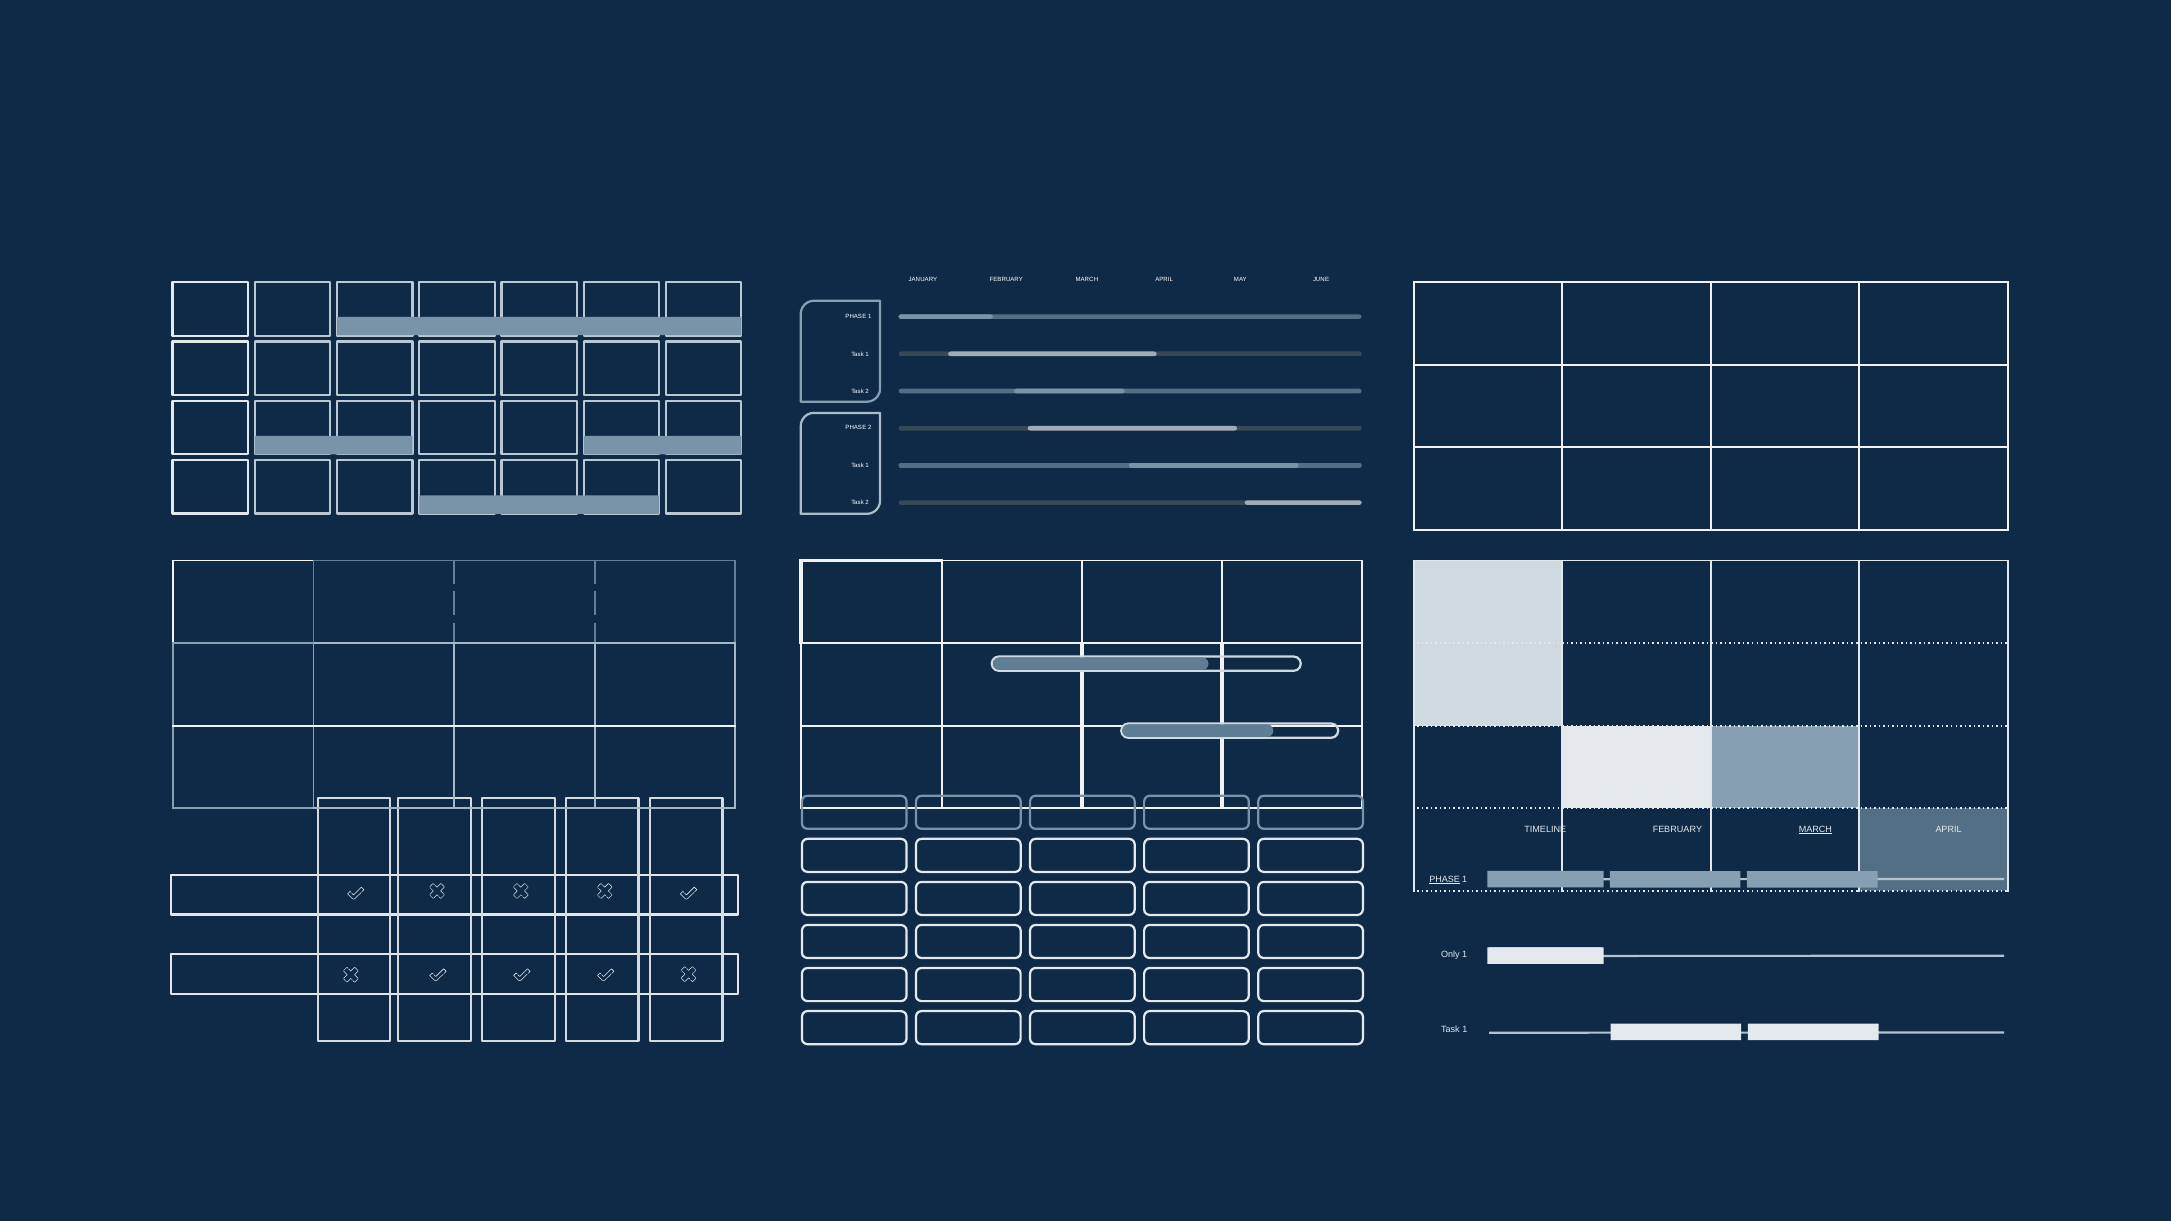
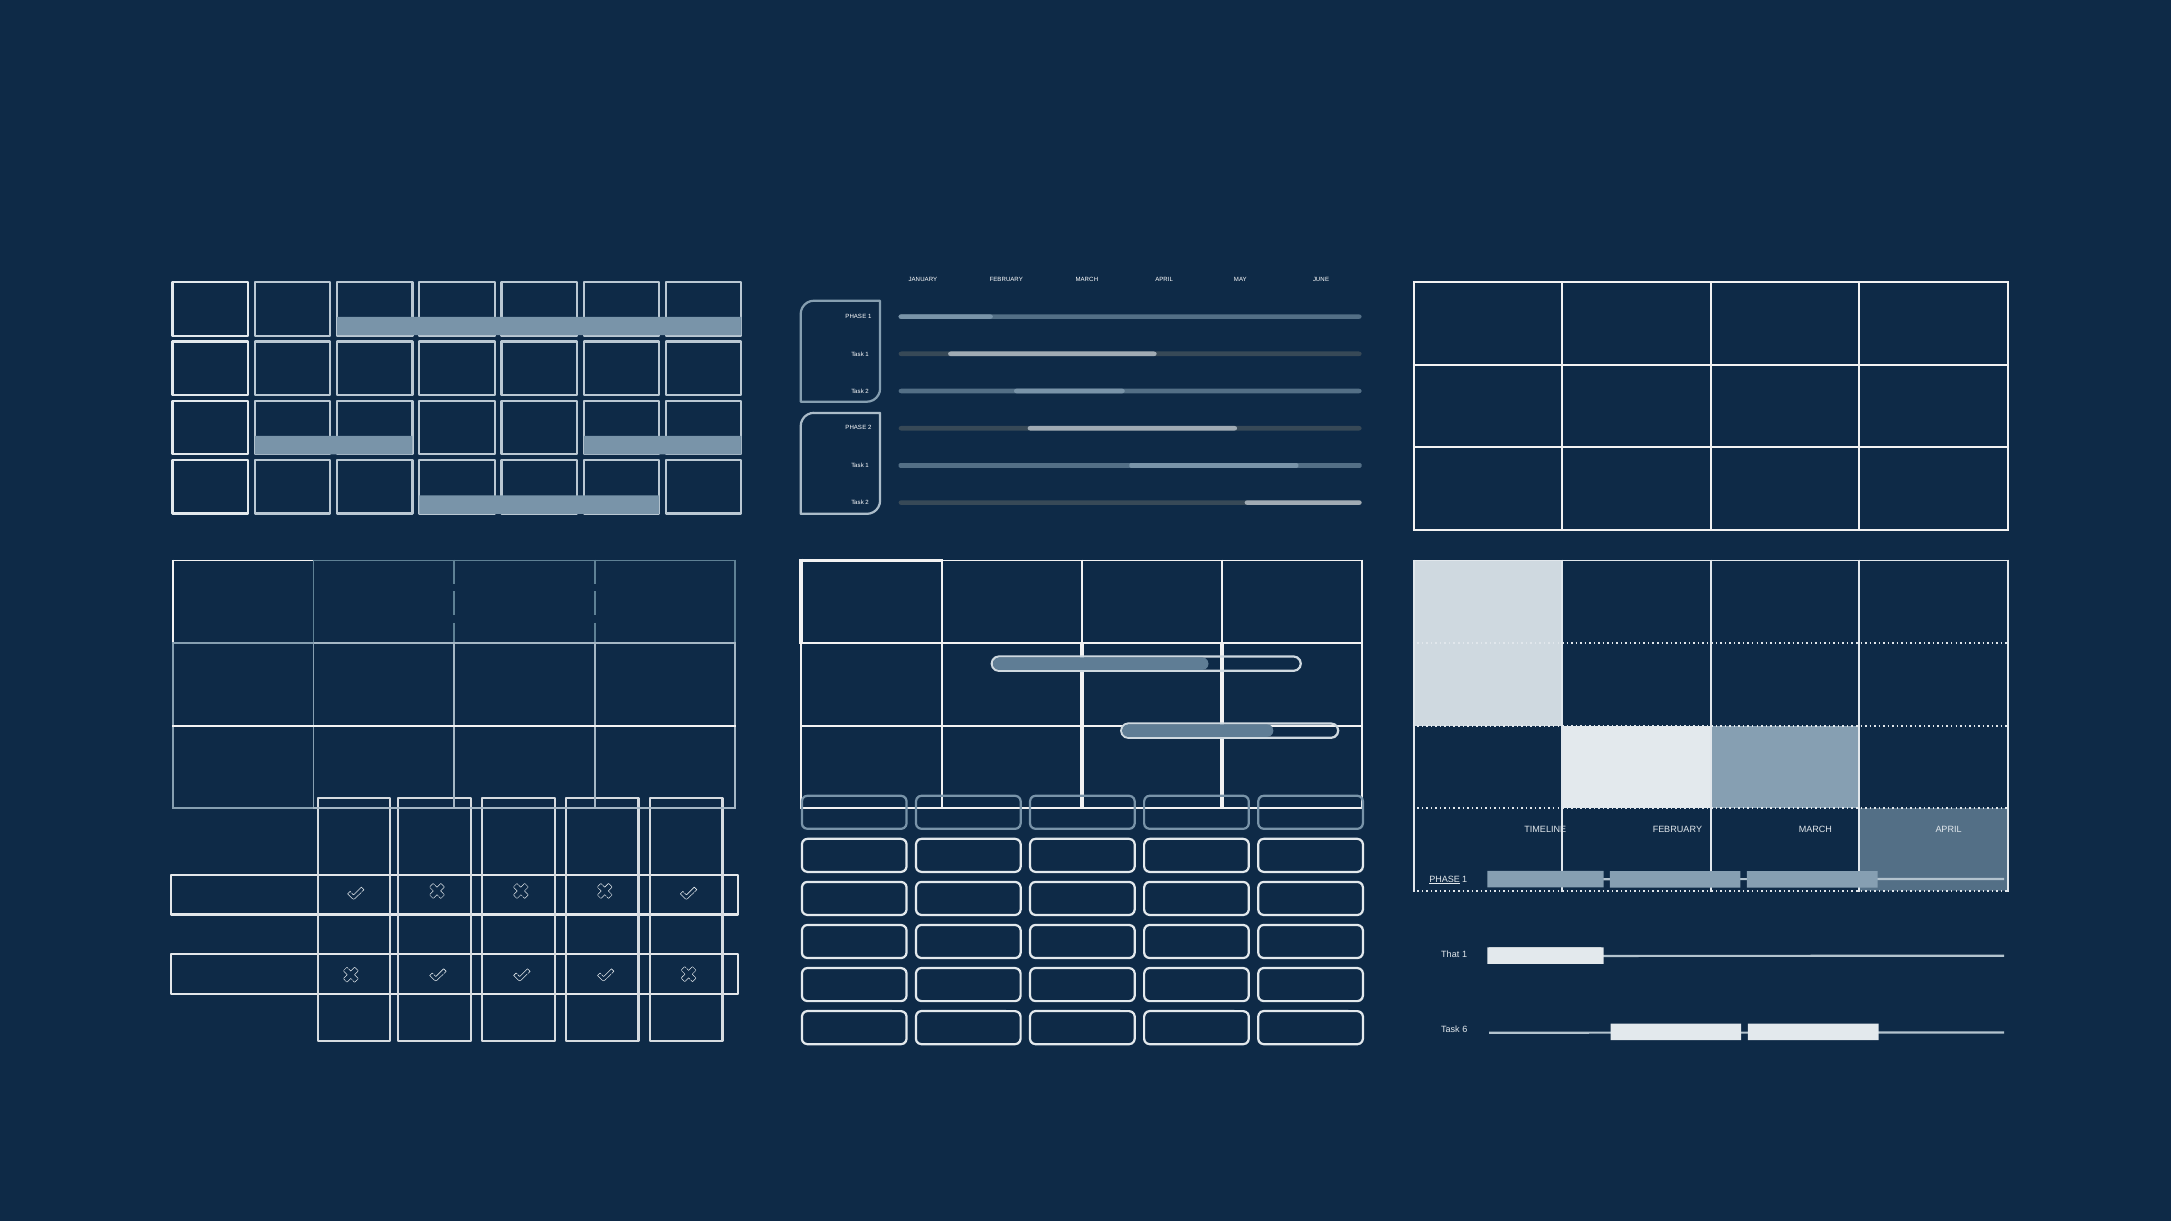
MARCH underline: present -> none (1815, 830)
Only: Only -> That (1450, 955)
1: 1 -> 6 (1465, 1030)
